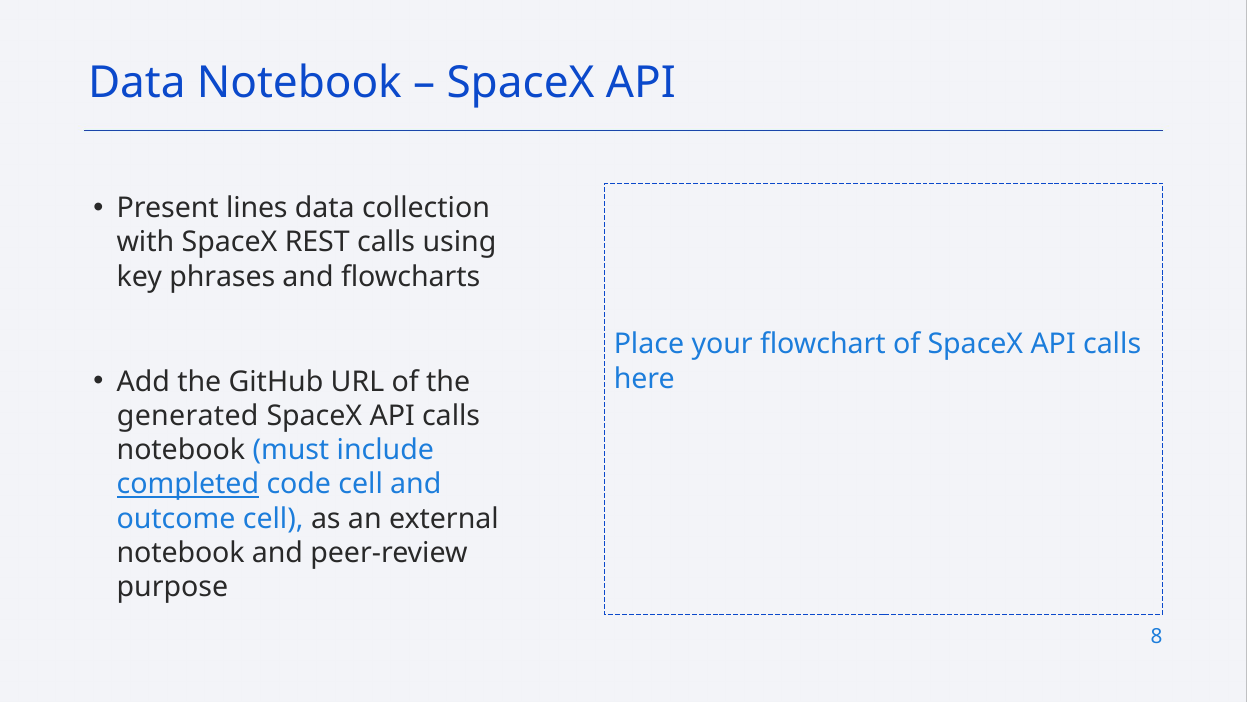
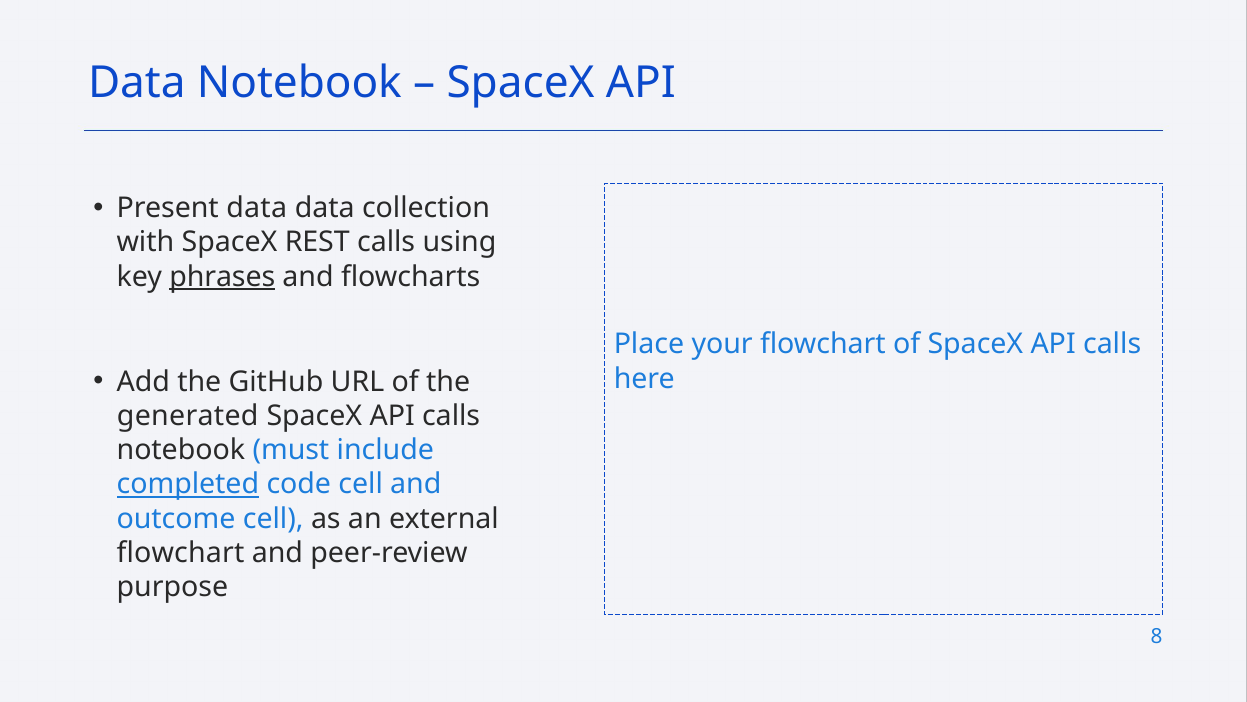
Present lines: lines -> data (257, 208)
phrases underline: none -> present (222, 276)
notebook: notebook -> flowchart (181, 552)
